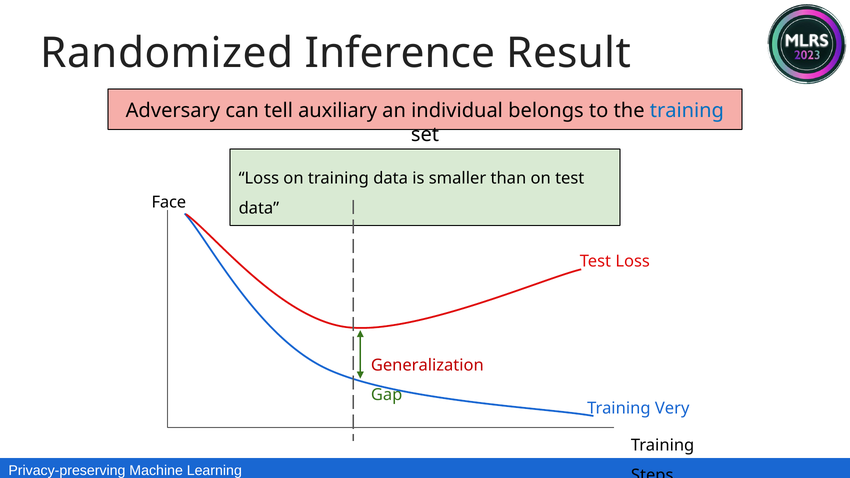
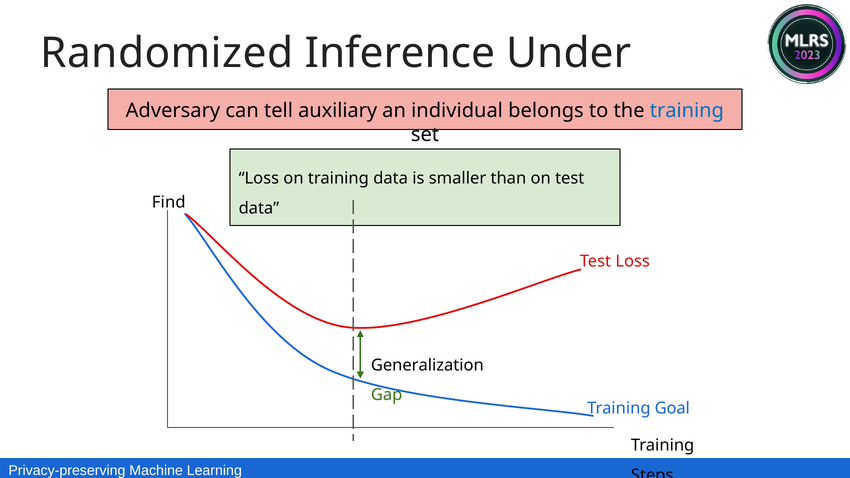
Result: Result -> Under (569, 53)
Face: Face -> Find (169, 202)
Generalization colour: red -> black (427, 365)
Very: Very -> Goal (672, 408)
